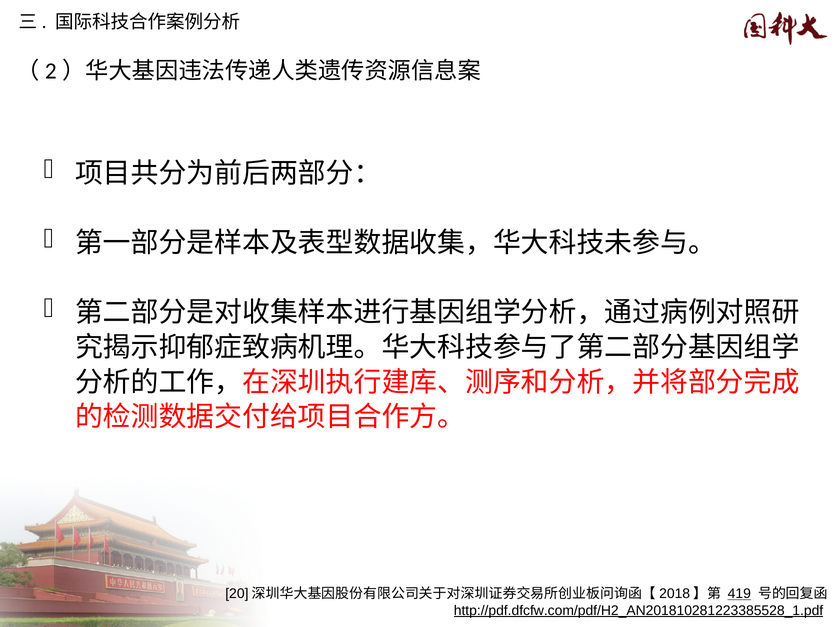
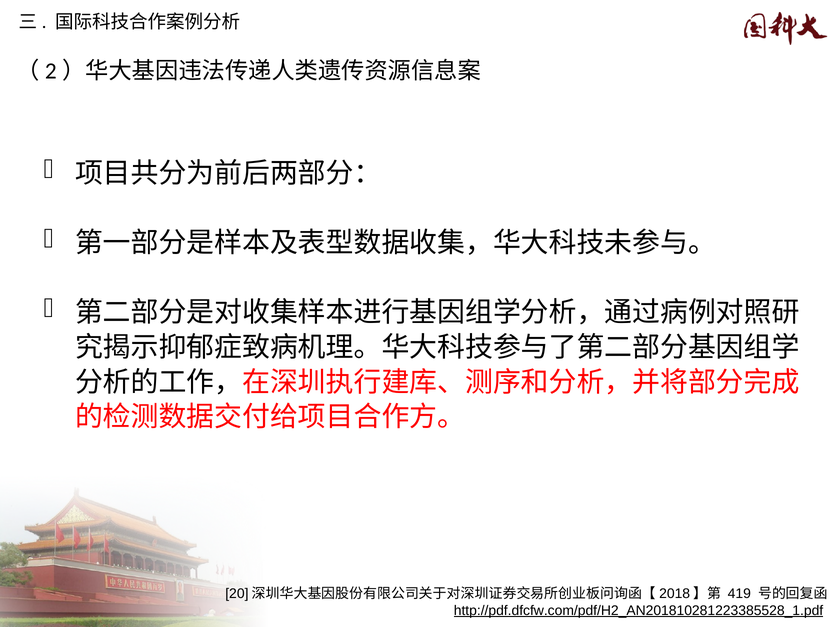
419 underline: present -> none (739, 594)
